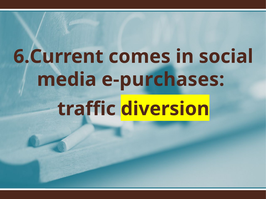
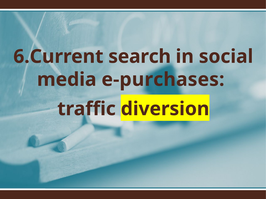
comes: comes -> search (140, 57)
